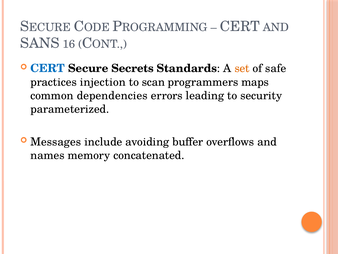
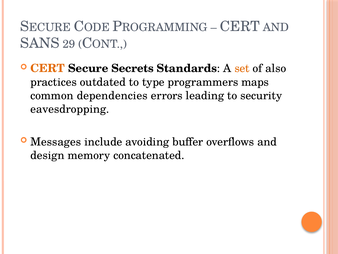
16: 16 -> 29 (69, 44)
CERT colour: blue -> orange (48, 68)
safe: safe -> also (276, 68)
injection: injection -> outdated (103, 82)
scan: scan -> type (153, 82)
parameterized: parameterized -> eavesdropping (70, 109)
names: names -> design (47, 155)
